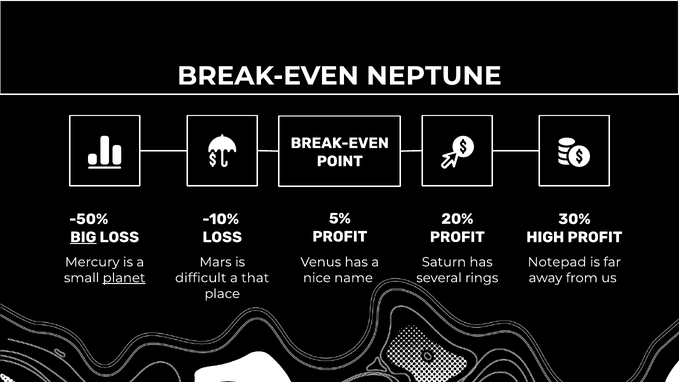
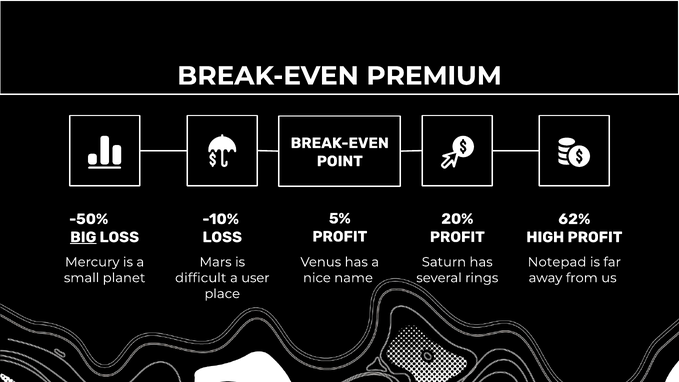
NEPTUNE: NEPTUNE -> PREMIUM (434, 76)
30%: 30% -> 62% (574, 219)
planet underline: present -> none (124, 278)
that: that -> user (255, 278)
